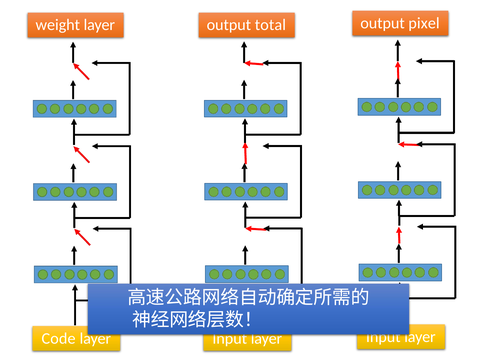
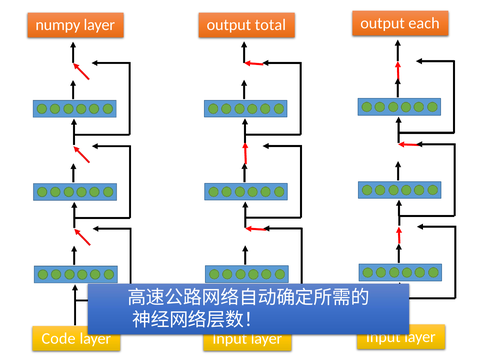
pixel: pixel -> each (424, 23)
weight: weight -> numpy (58, 25)
